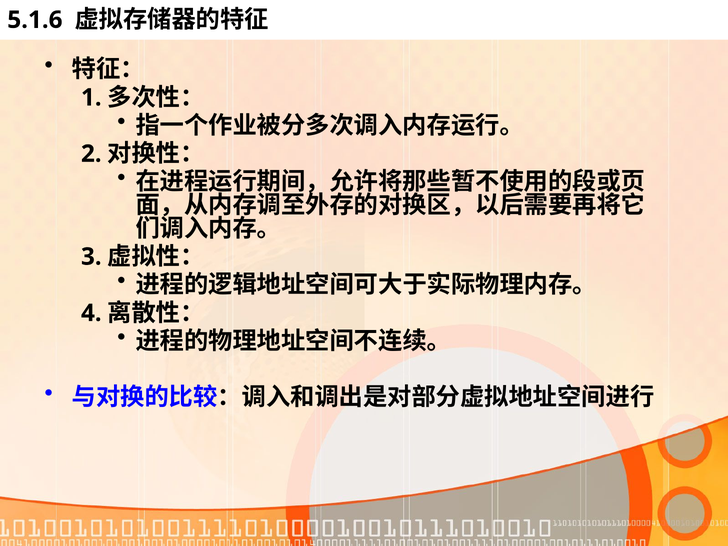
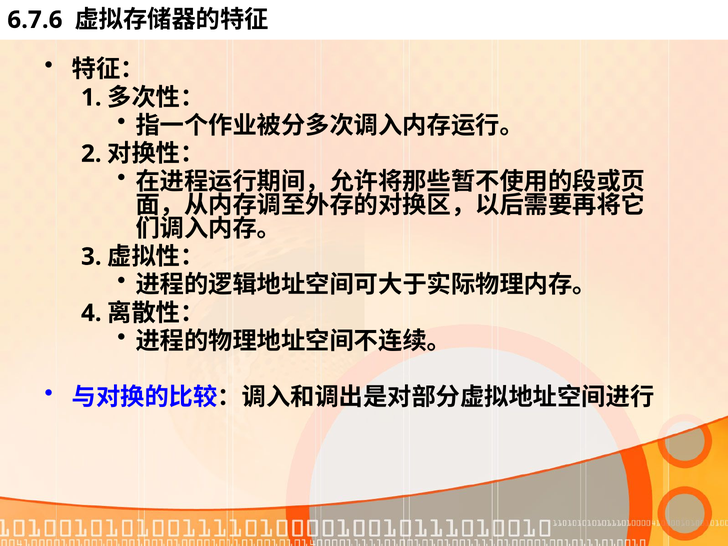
5.1.6: 5.1.6 -> 6.7.6 (35, 20)
